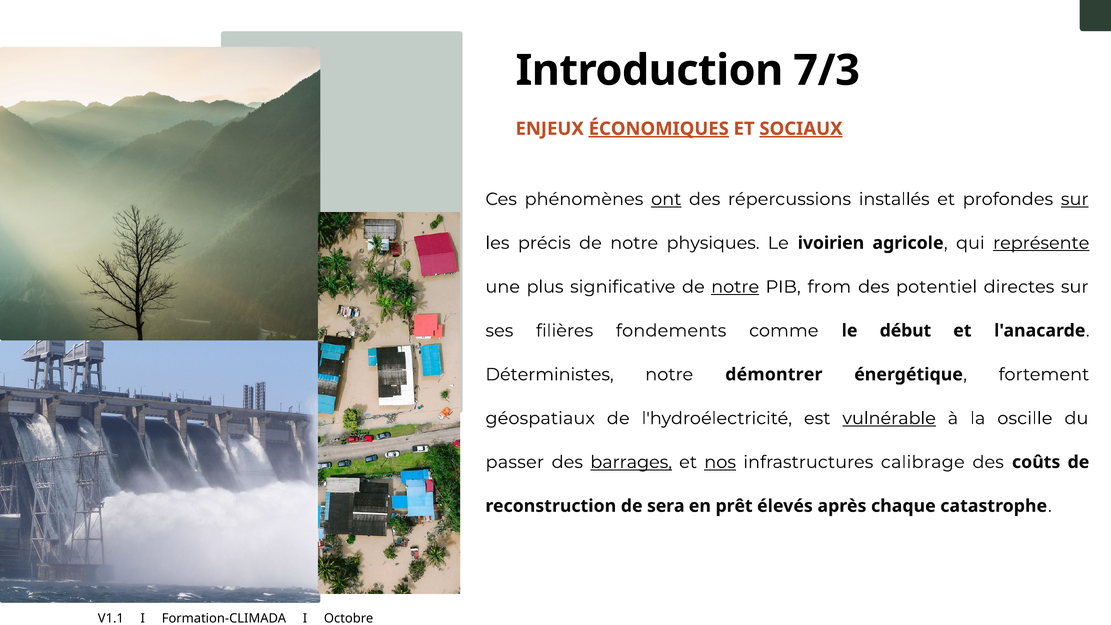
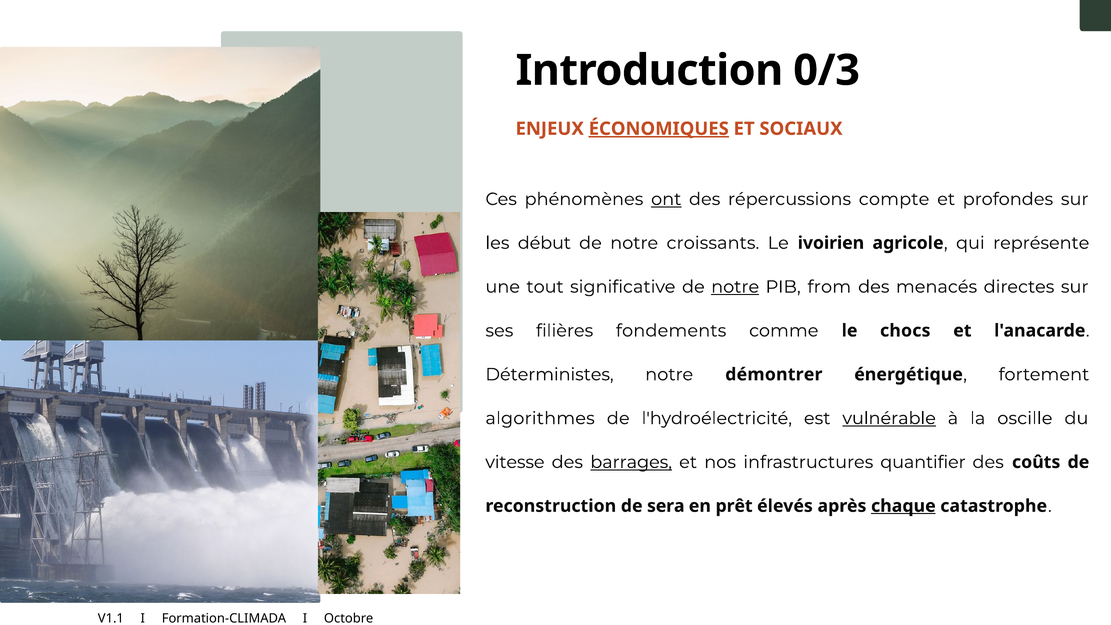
7/3: 7/3 -> 0/3 (827, 71)
SOCIAUX underline: present -> none (801, 129)
installés: installés -> compte (894, 199)
sur underline: present -> none (1075, 199)
précis: précis -> début (544, 243)
physiques: physiques -> croissants (713, 243)
représente underline: present -> none (1041, 243)
plus: plus -> tout (545, 287)
potentiel: potentiel -> menacés (937, 287)
début: début -> chocs (905, 331)
géospatiaux: géospatiaux -> algorithmes (540, 418)
passer: passer -> vitesse (515, 462)
nos underline: present -> none (720, 462)
calibrage: calibrage -> quantifier (923, 462)
chaque underline: none -> present (903, 506)
